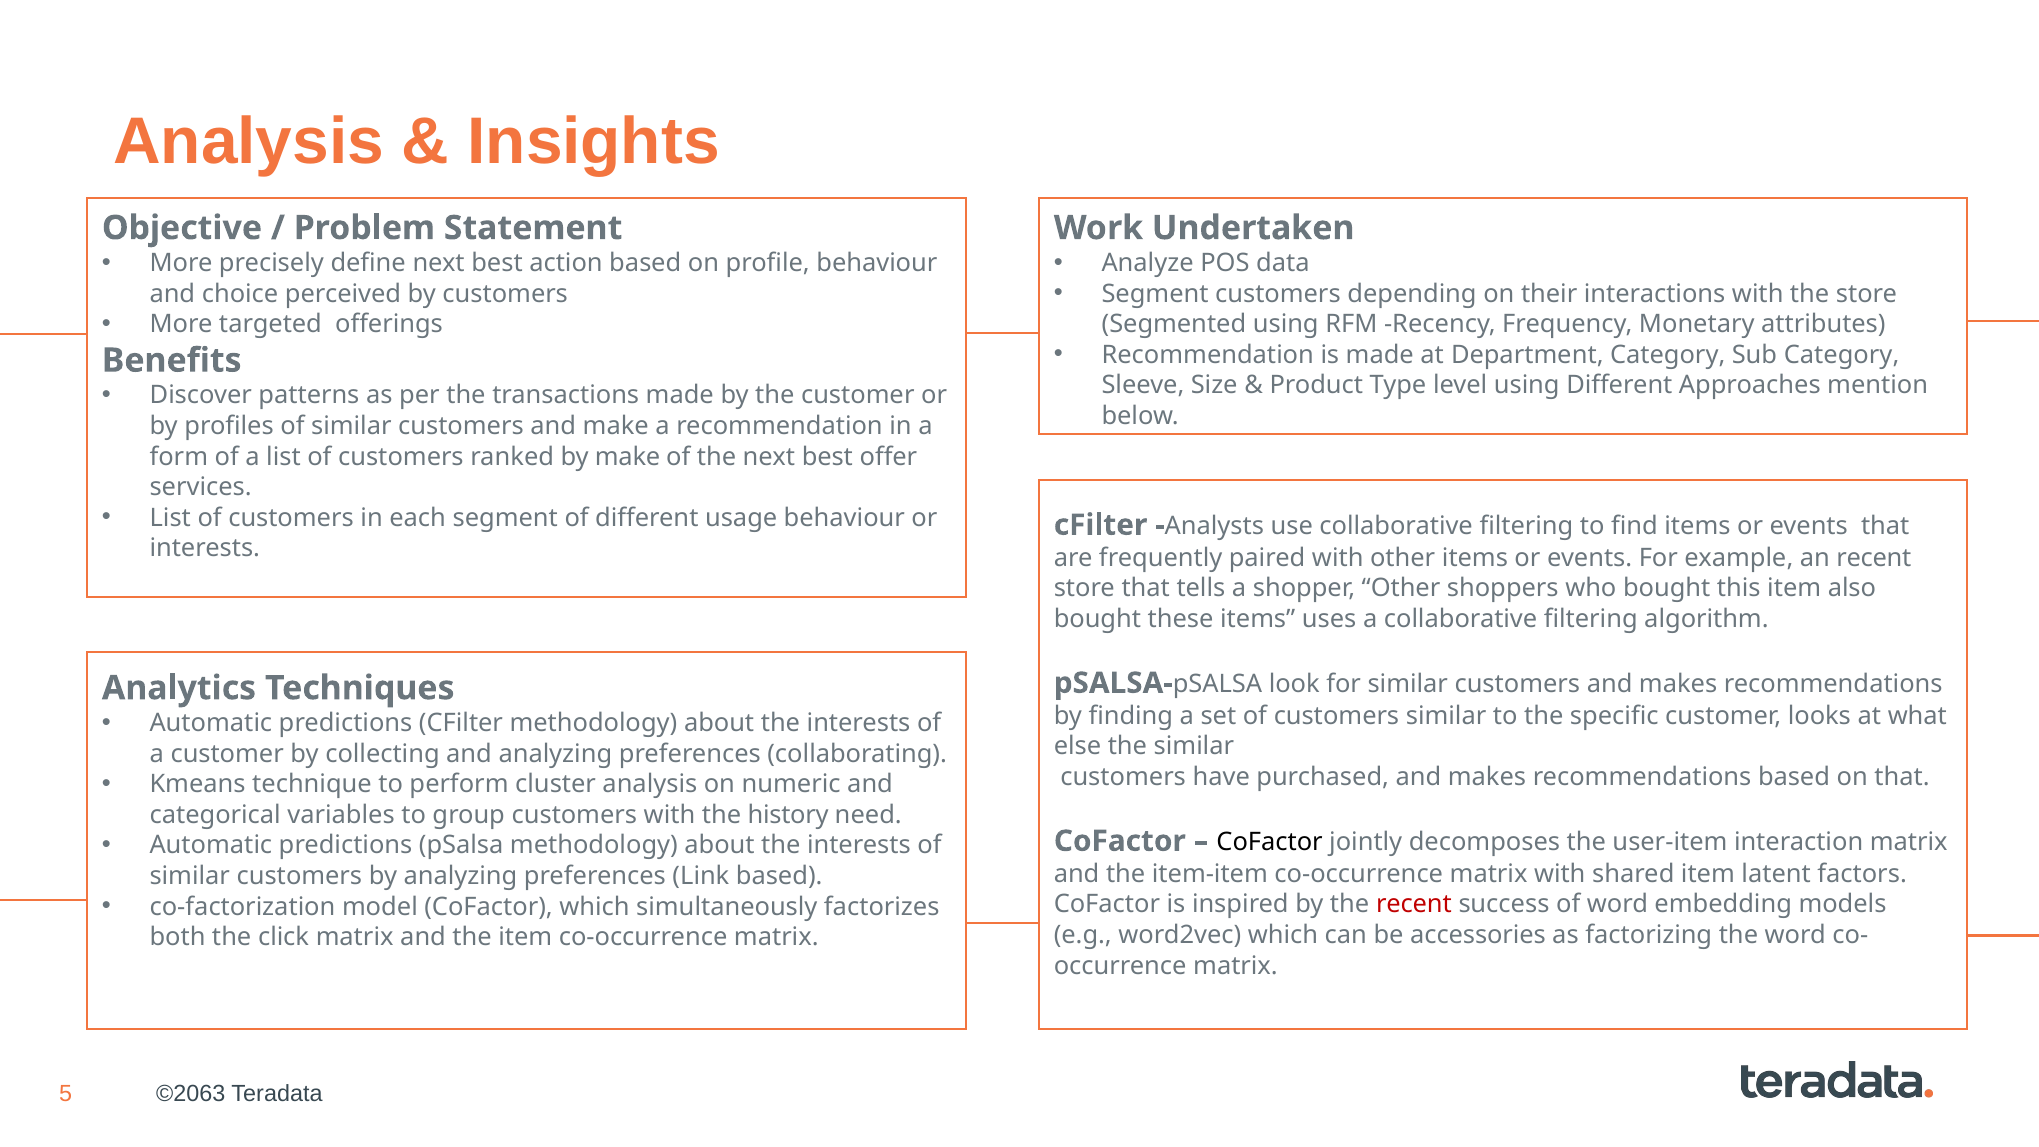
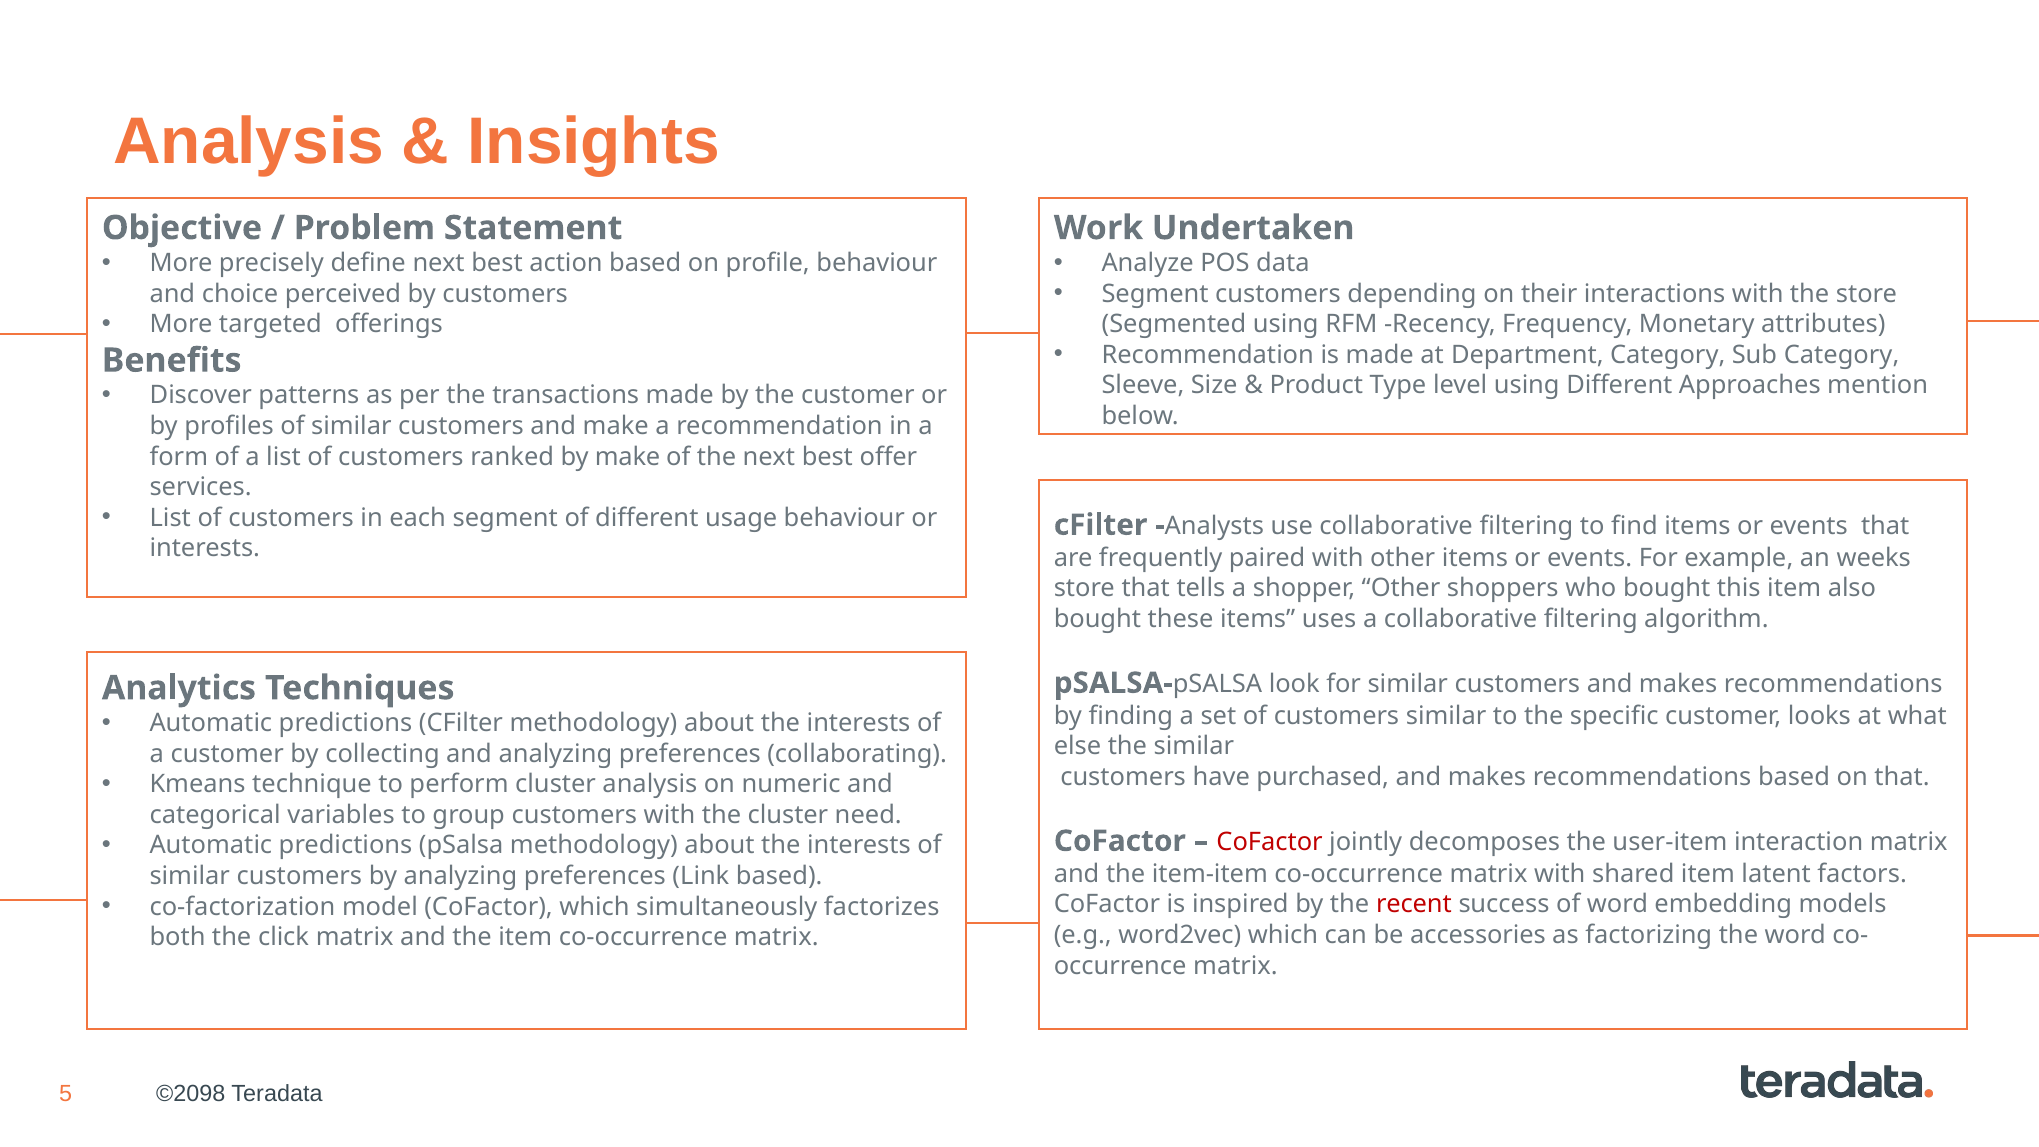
an recent: recent -> weeks (1874, 558)
the history: history -> cluster (788, 815)
CoFactor colour: black -> red (1270, 842)
©2063: ©2063 -> ©2098 (191, 1094)
